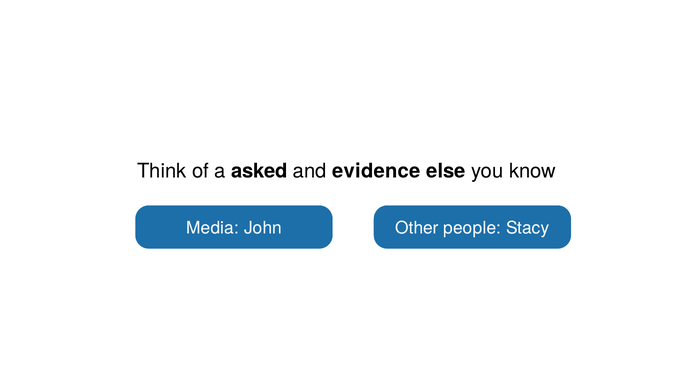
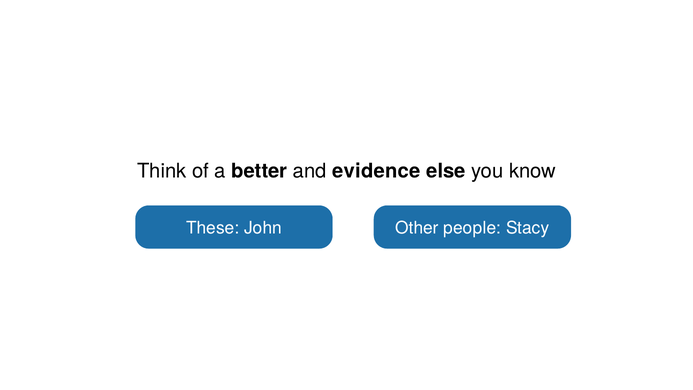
asked: asked -> better (259, 171)
Media: Media -> These (213, 228)
